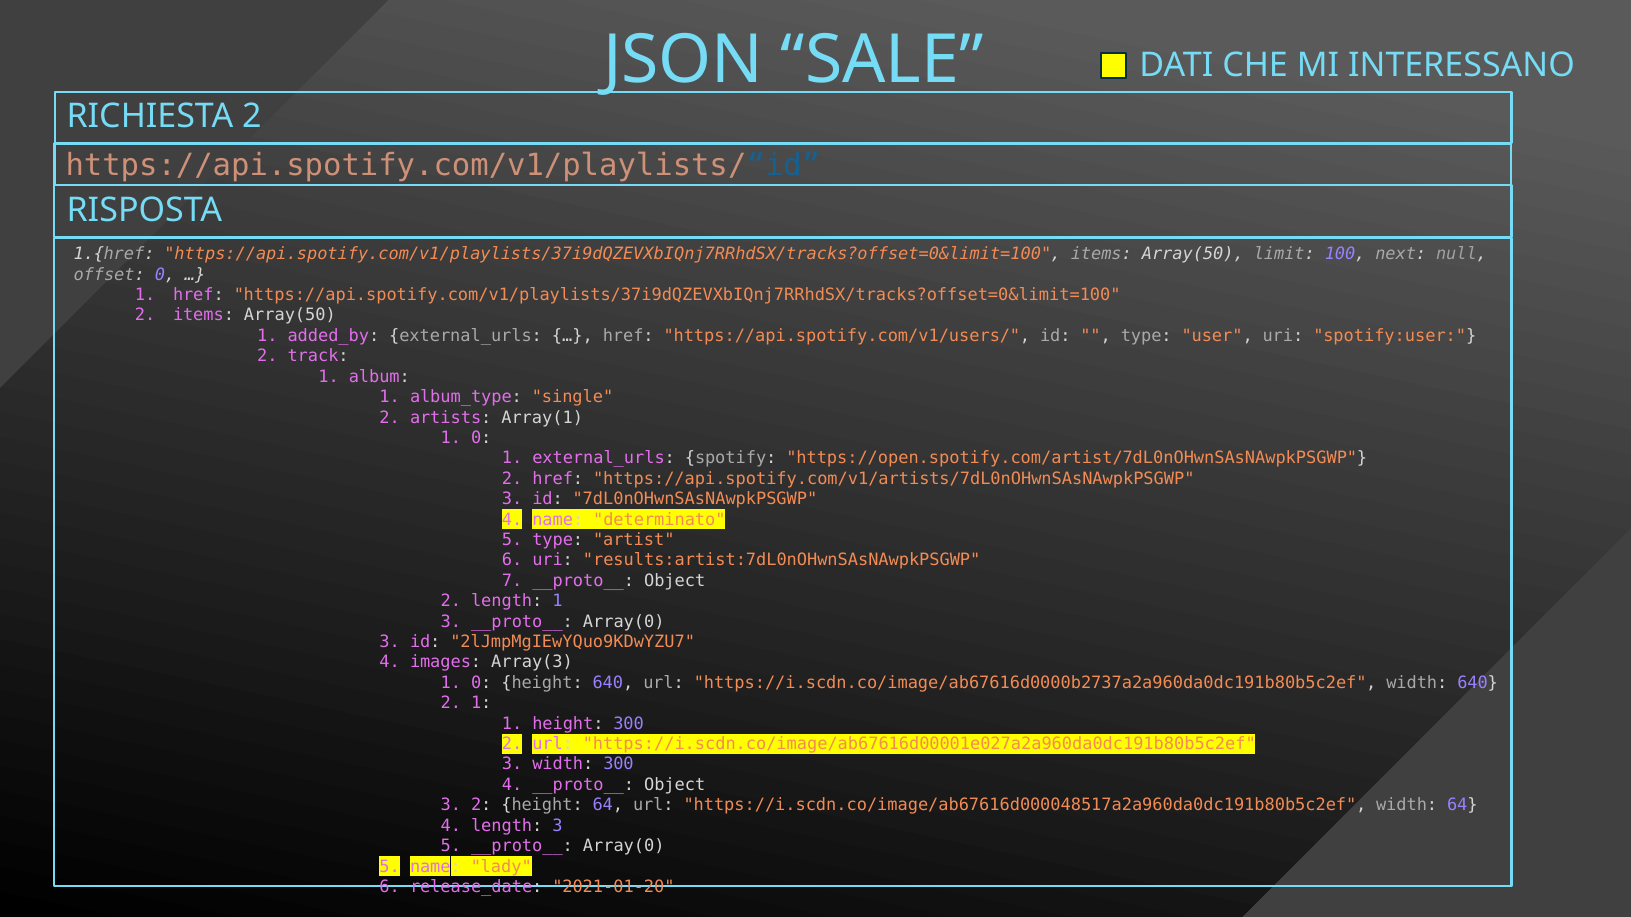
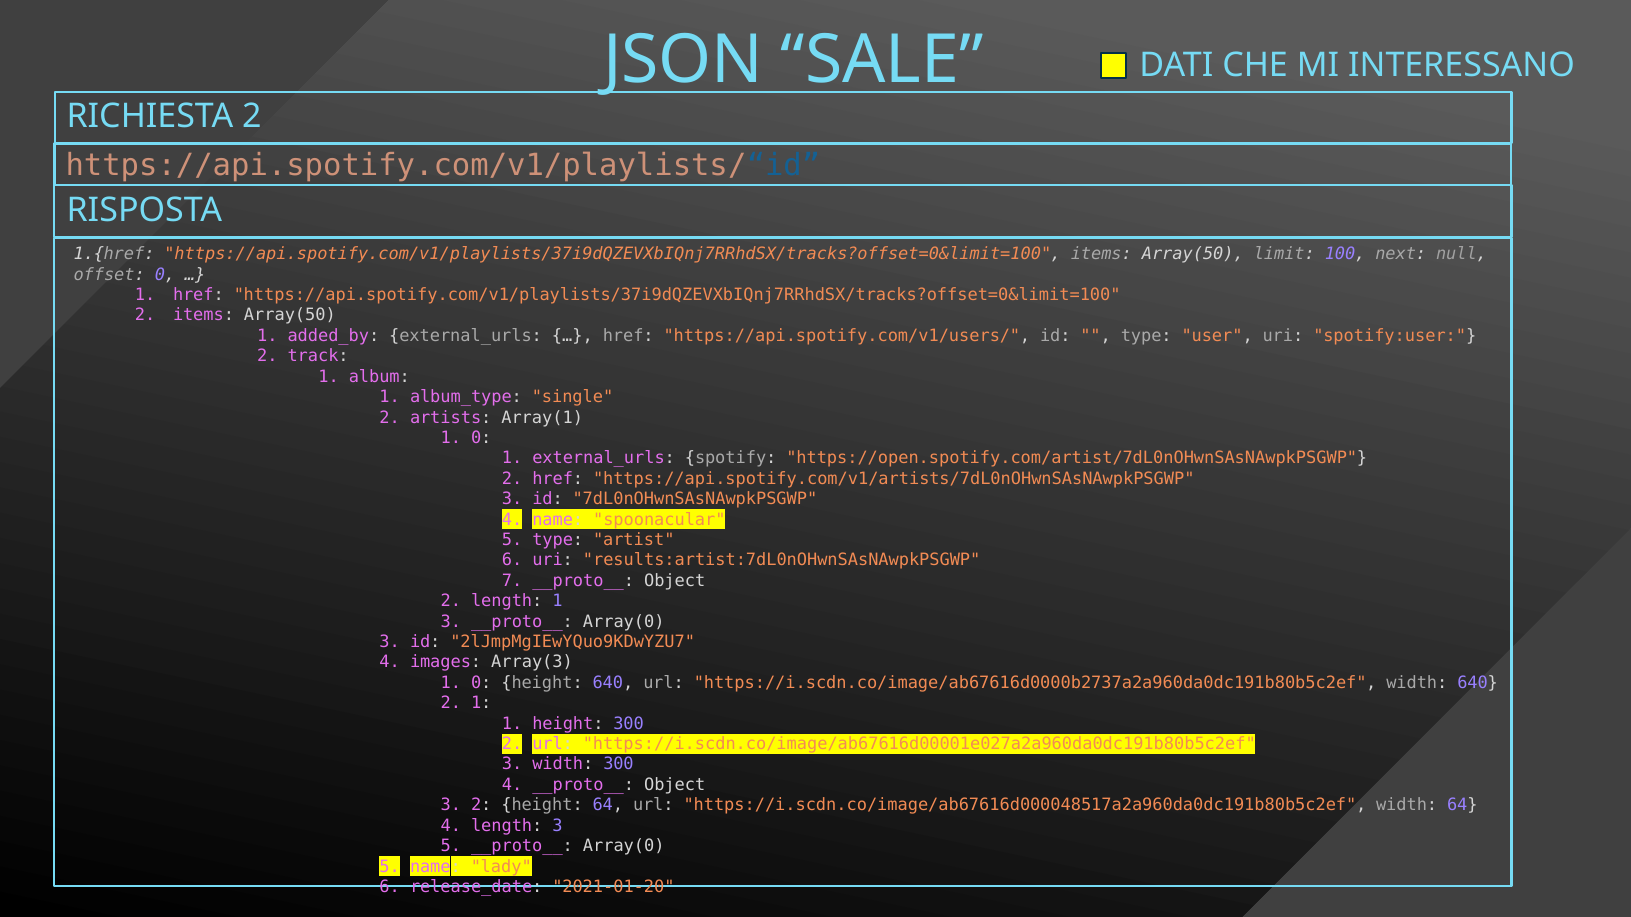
determinato: determinato -> spoonacular (659, 520)
